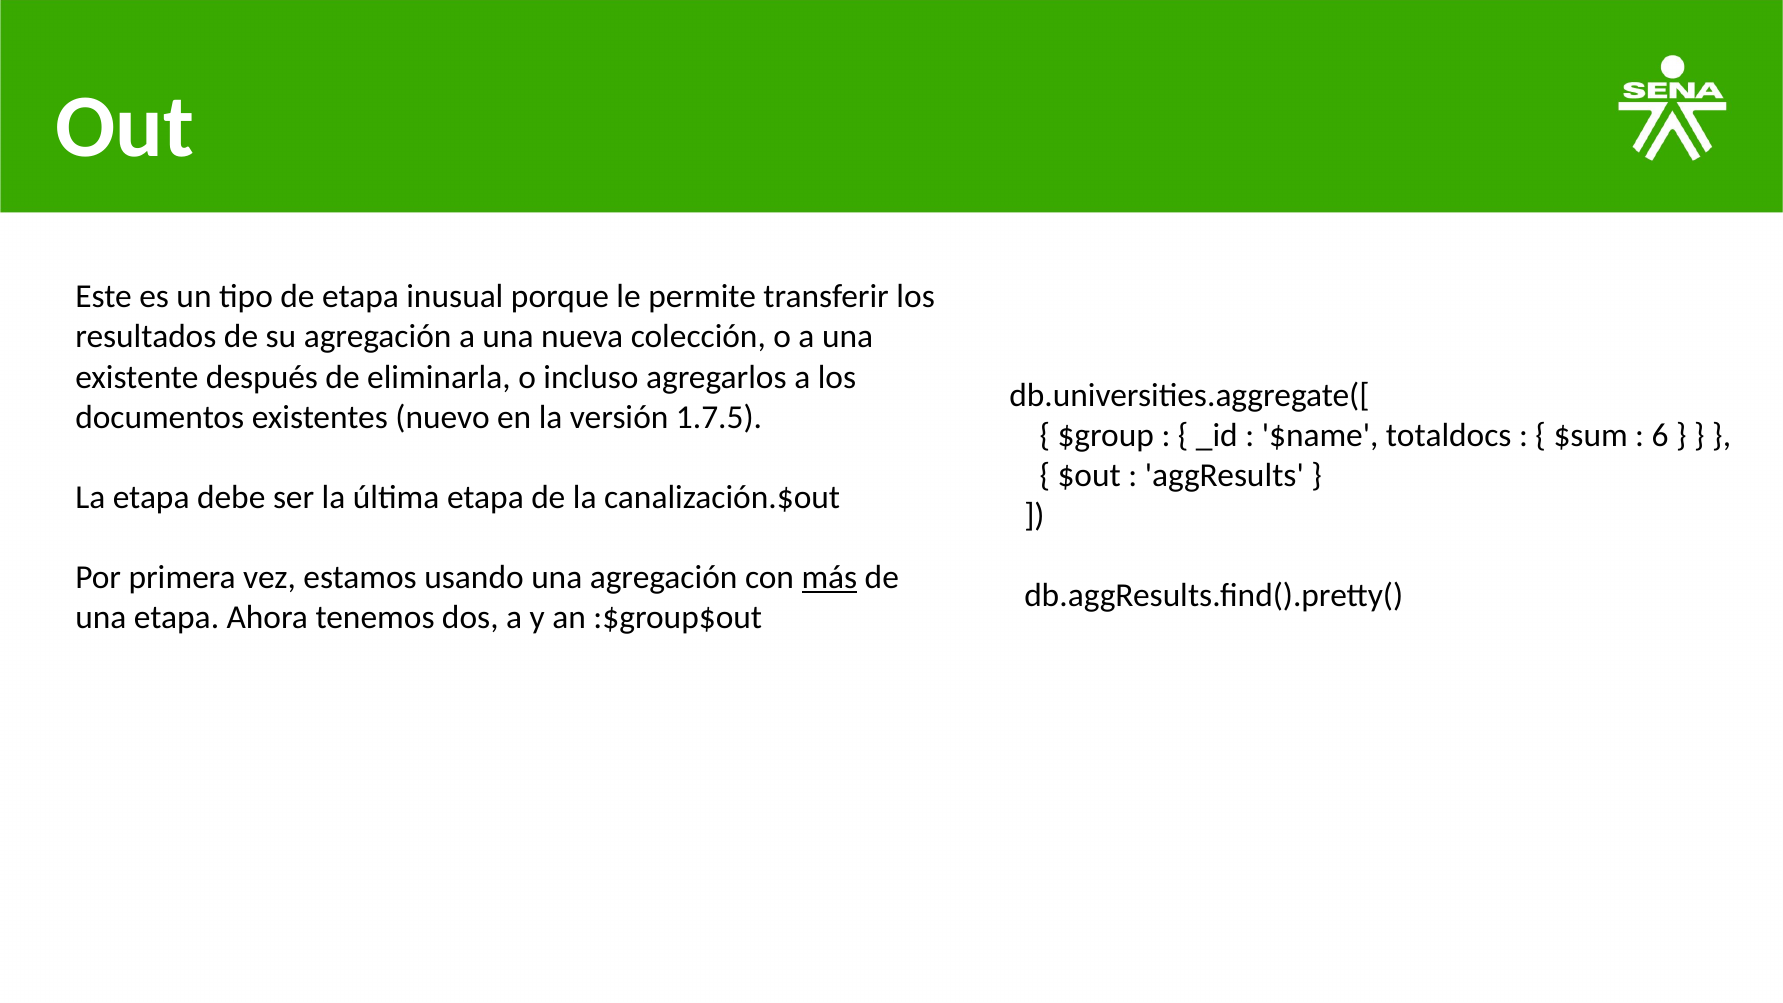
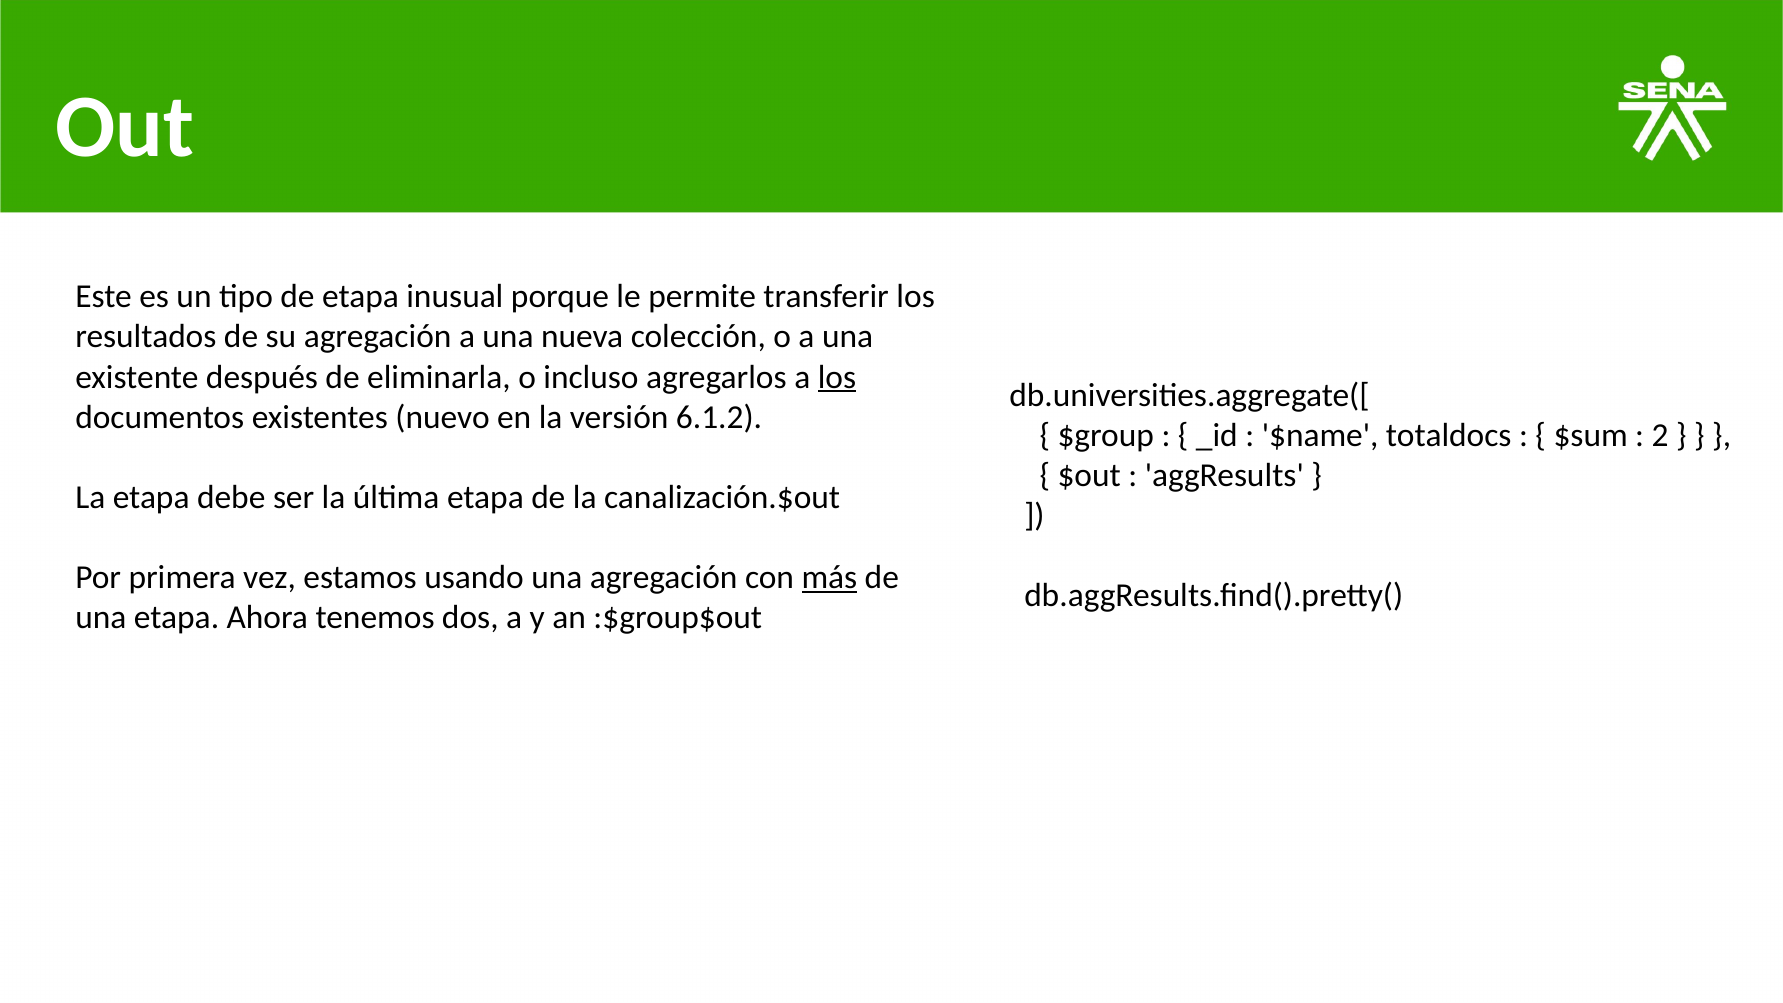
los underline: none -> present (837, 377)
1.7.5: 1.7.5 -> 6.1.2 (719, 417)
6: 6 -> 2 (1660, 435)
